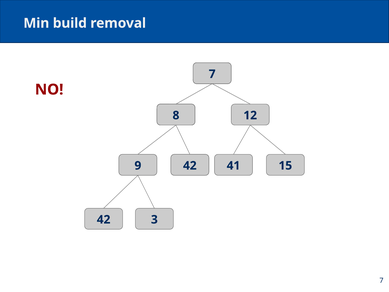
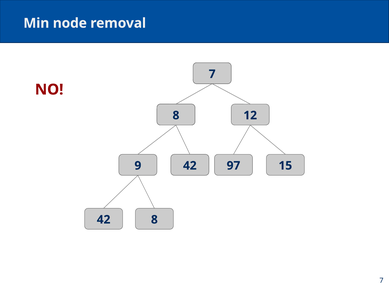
build: build -> node (70, 23)
41: 41 -> 97 (233, 166)
3: 3 -> 8 (154, 220)
